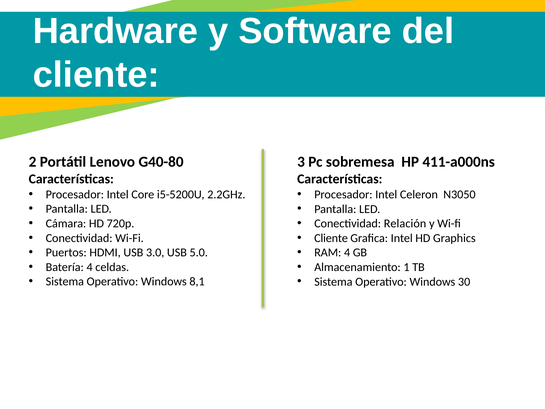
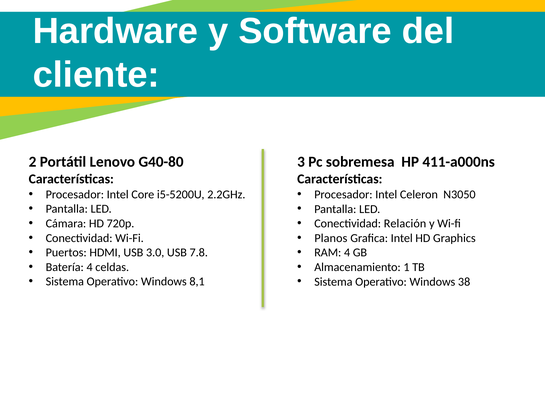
Cliente: Cliente -> Planos (331, 238)
5.0: 5.0 -> 7.8 (199, 252)
30: 30 -> 38 (464, 282)
